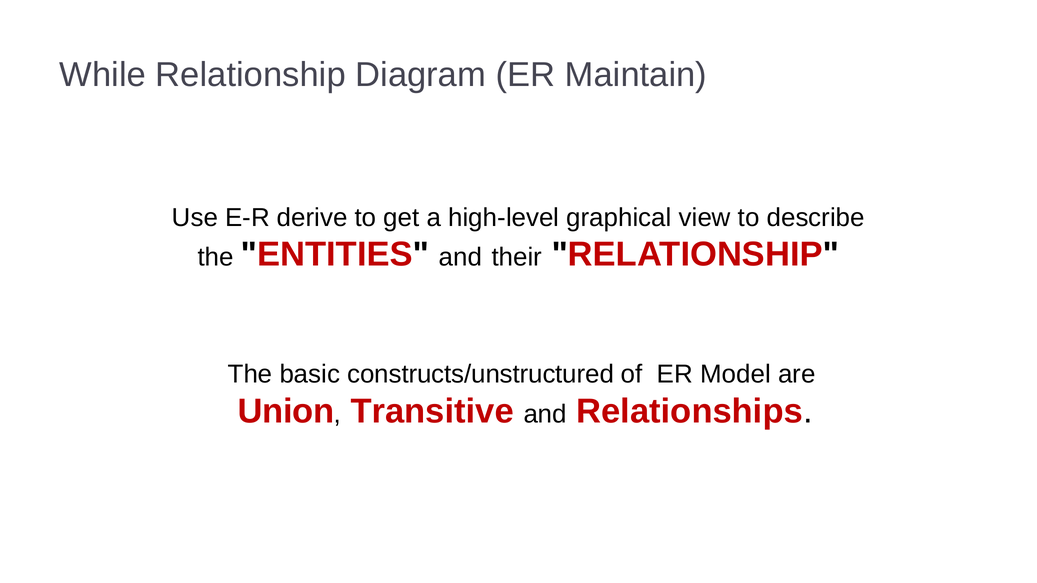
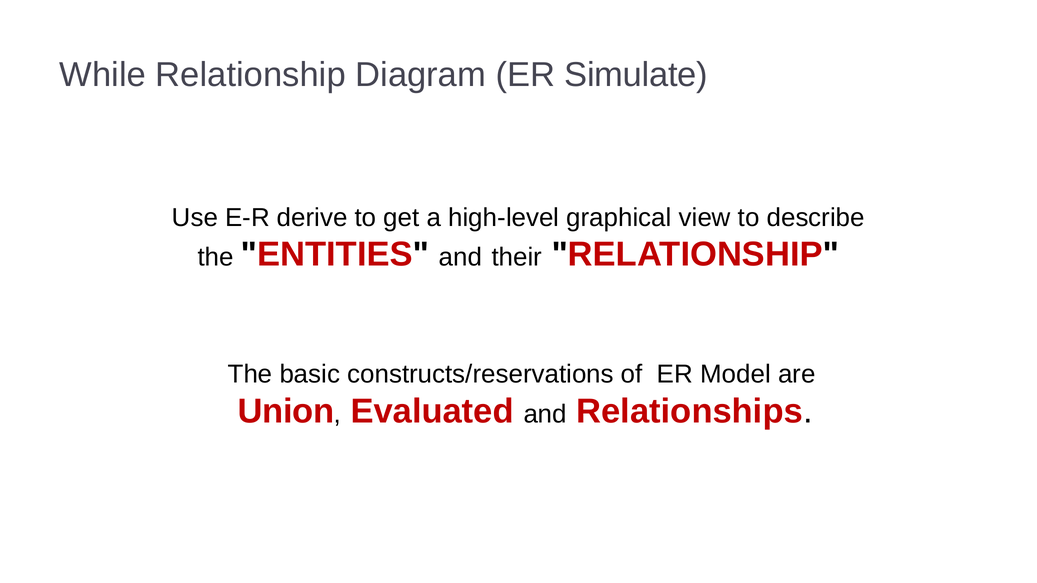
Maintain: Maintain -> Simulate (636, 75)
constructs/unstructured: constructs/unstructured -> constructs/reservations (481, 374)
Transitive: Transitive -> Evaluated (432, 411)
